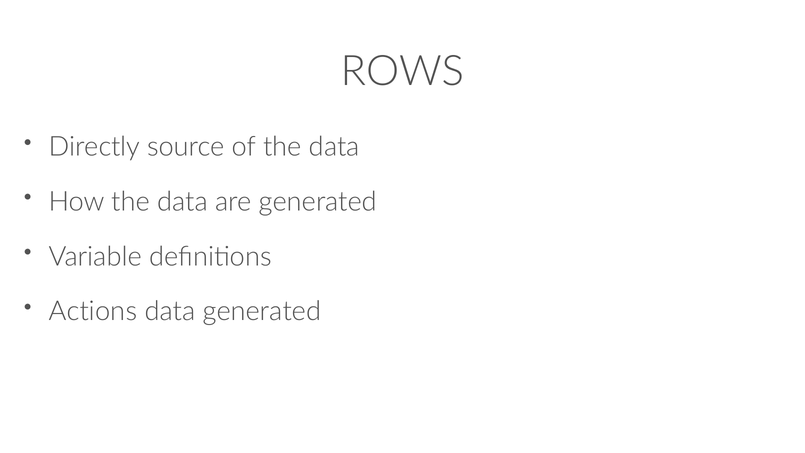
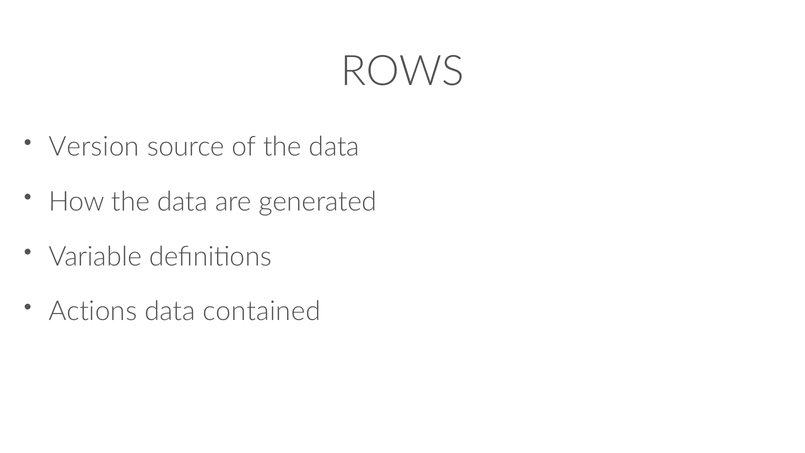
Directly: Directly -> Version (94, 147)
data generated: generated -> contained (262, 311)
